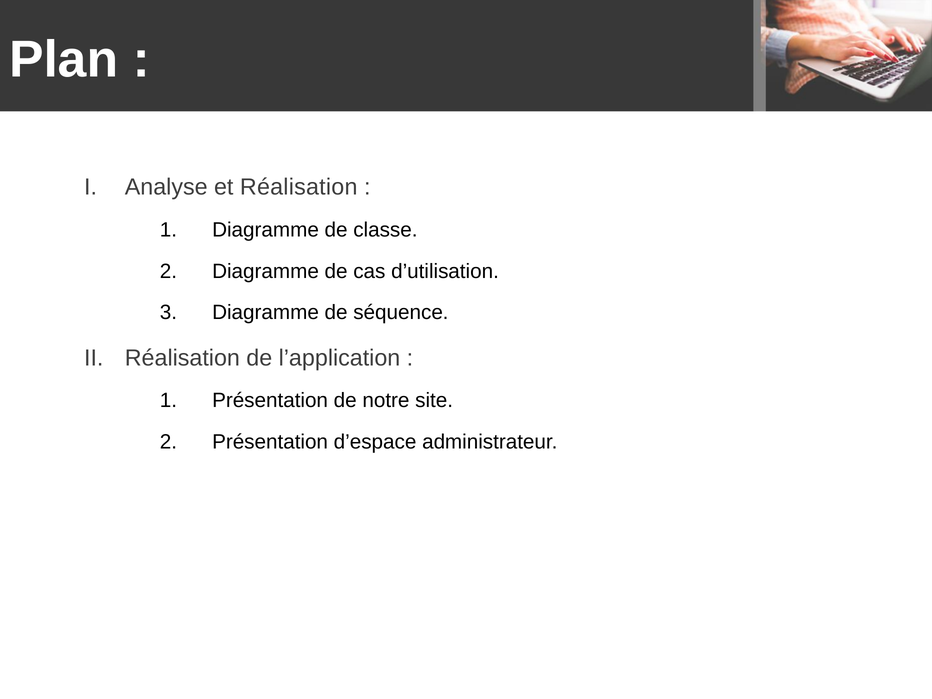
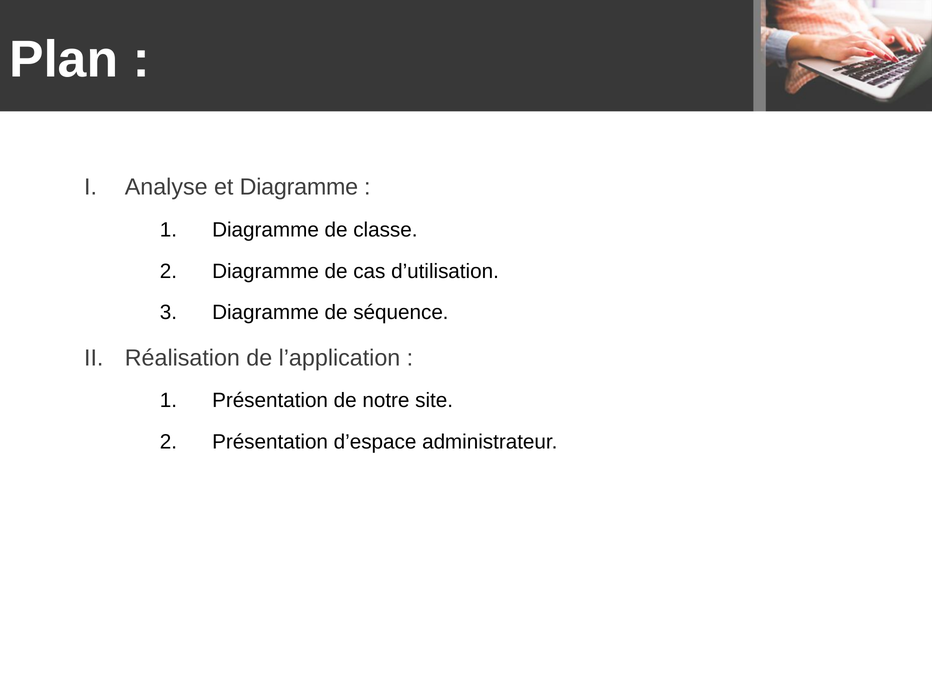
et Réalisation: Réalisation -> Diagramme (299, 187)
